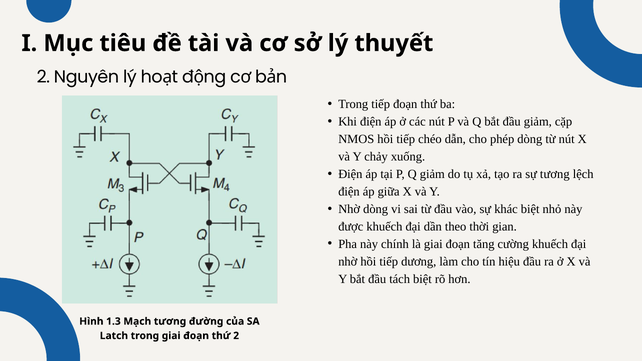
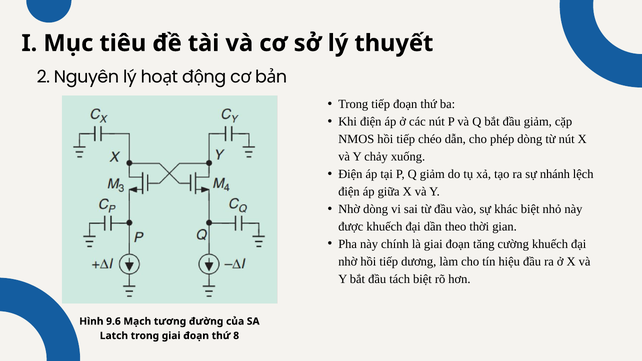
sự tương: tương -> nhánh (555, 174)
1.3: 1.3 -> 9.6 (113, 321)
thứ 2: 2 -> 8 (236, 336)
